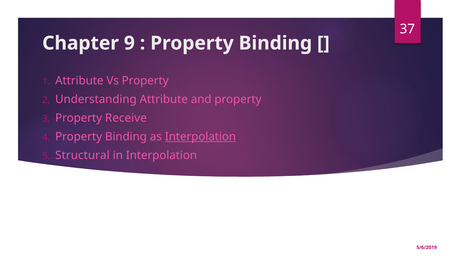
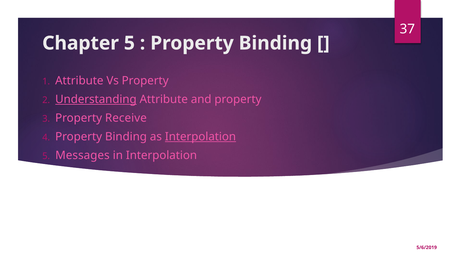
Chapter 9: 9 -> 5 (129, 43)
Understanding underline: none -> present (96, 99)
Structural: Structural -> Messages (82, 155)
